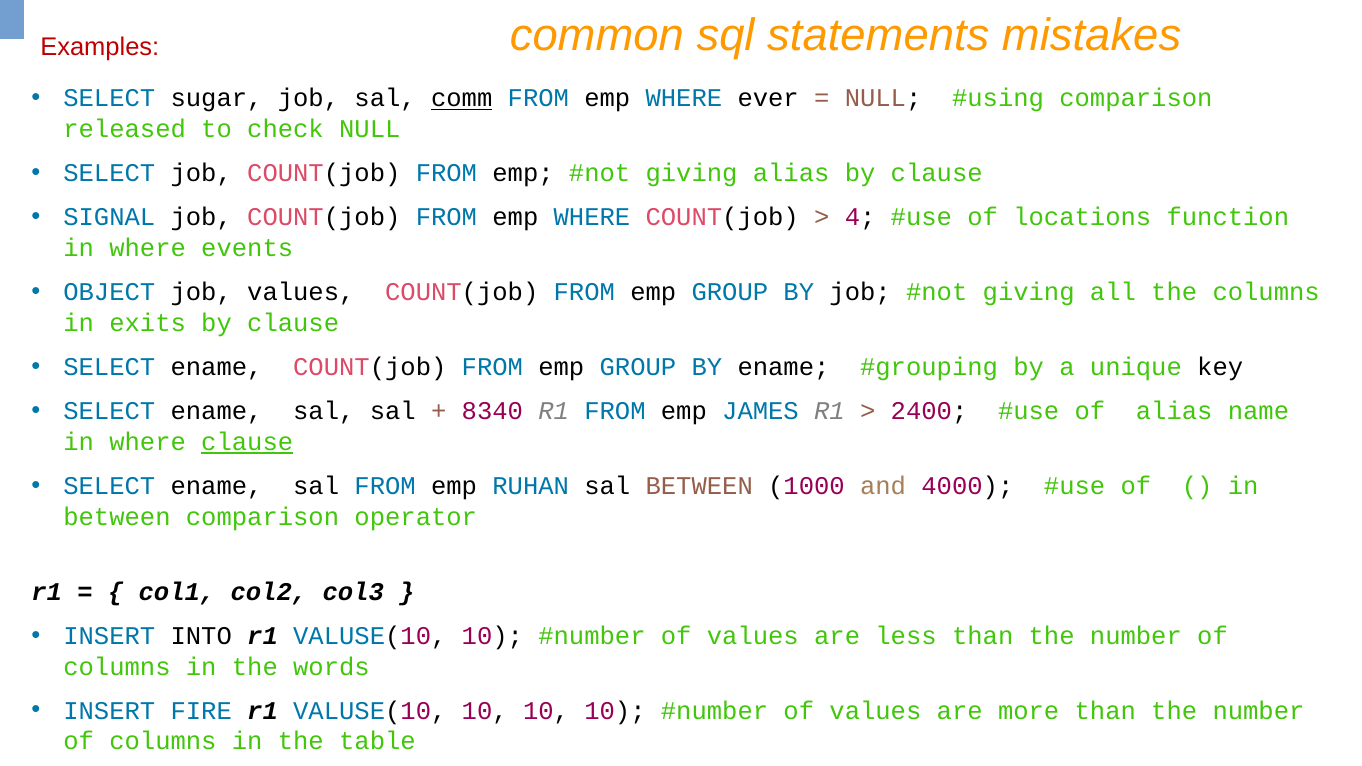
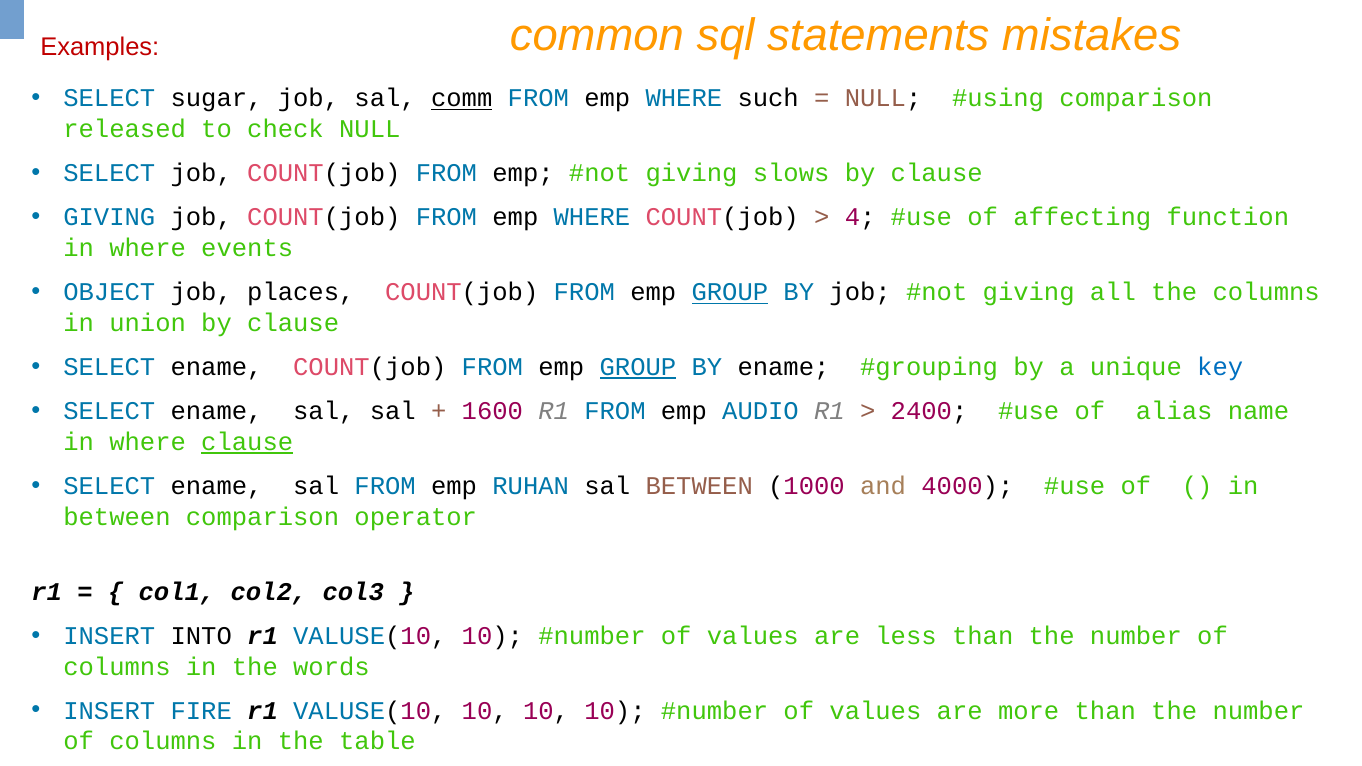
ever: ever -> such (768, 98)
giving alias: alias -> slows (791, 173)
SIGNAL: SIGNAL -> GIVING (109, 218)
locations: locations -> affecting (1082, 218)
job values: values -> places (301, 292)
GROUP underline: none -> present (730, 292)
exits: exits -> union (148, 323)
GROUP underline: none -> present (638, 367)
key colour: black -> blue (1220, 367)
8340: 8340 -> 1600 (492, 412)
JAMES: JAMES -> AUDIO (761, 412)
